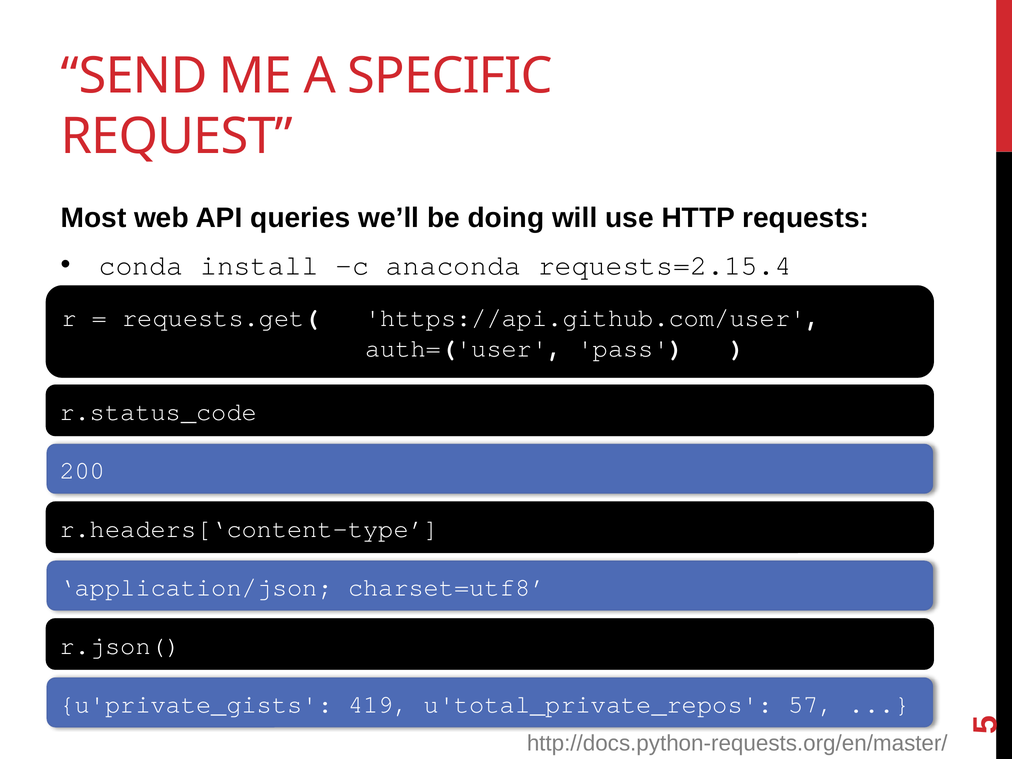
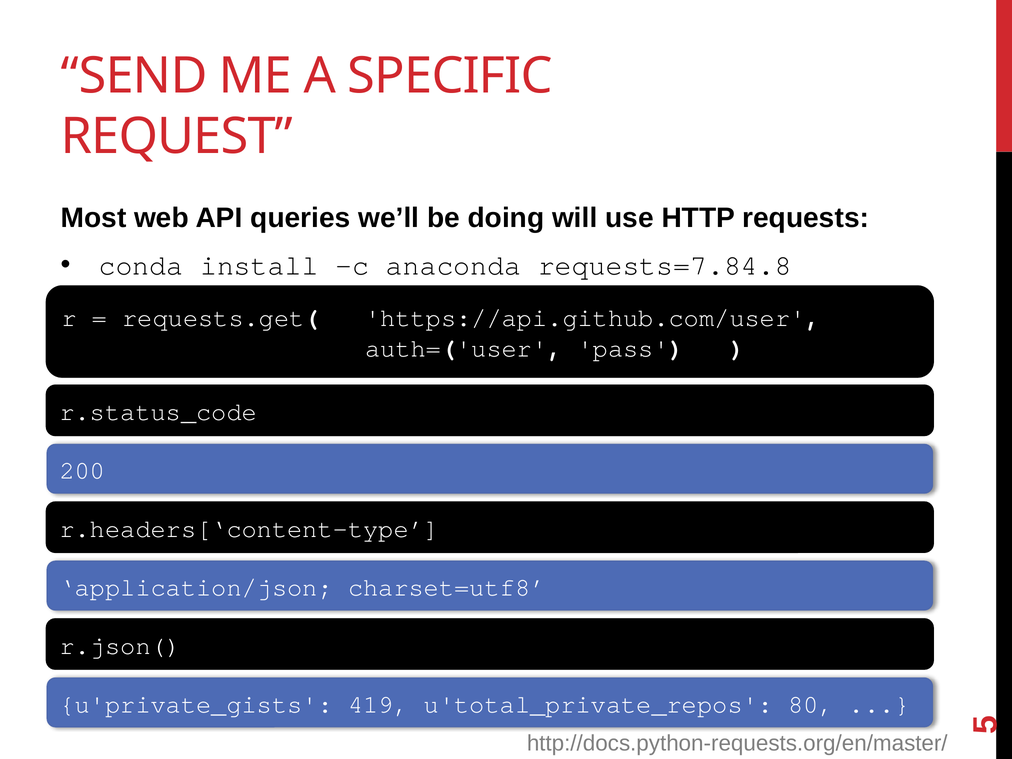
requests=2.15.4: requests=2.15.4 -> requests=7.84.8 (665, 266)
57: 57 -> 80 (811, 704)
